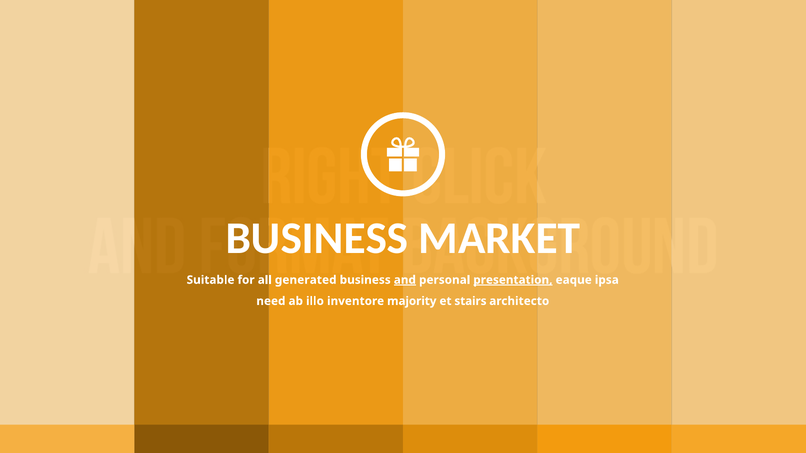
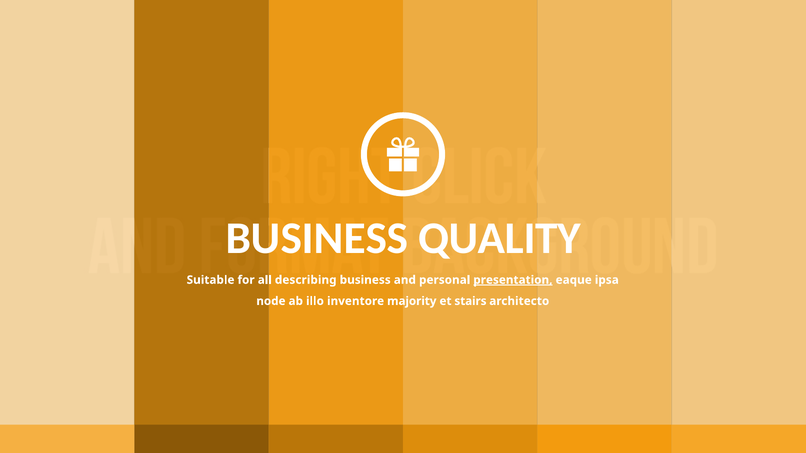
MARKET: MARKET -> QUALITY (499, 239)
generated: generated -> describing (306, 280)
and underline: present -> none (405, 280)
need: need -> node (271, 301)
